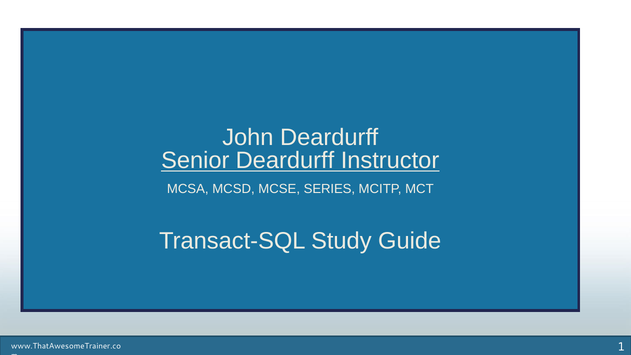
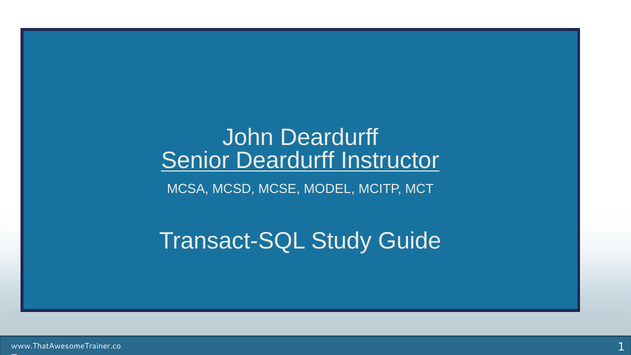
SERIES: SERIES -> MODEL (329, 189)
